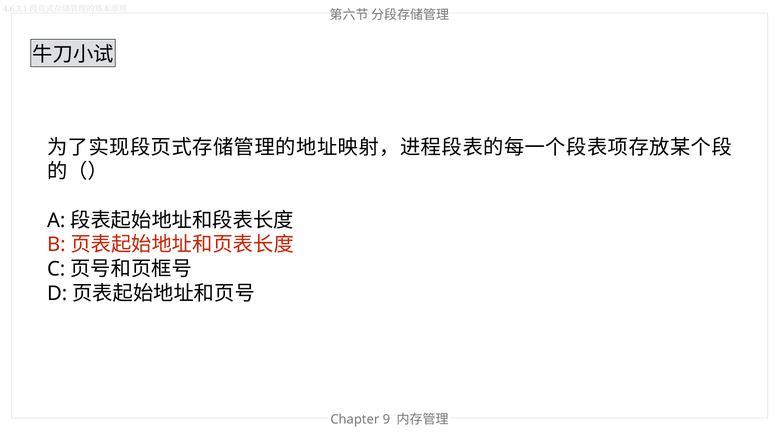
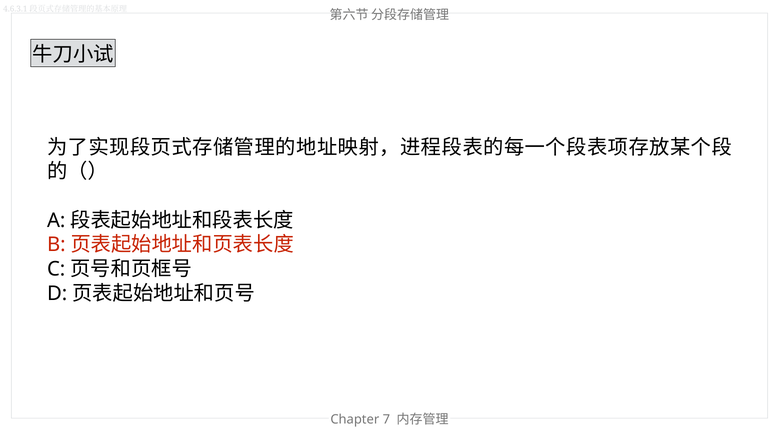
9: 9 -> 7 (386, 419)
